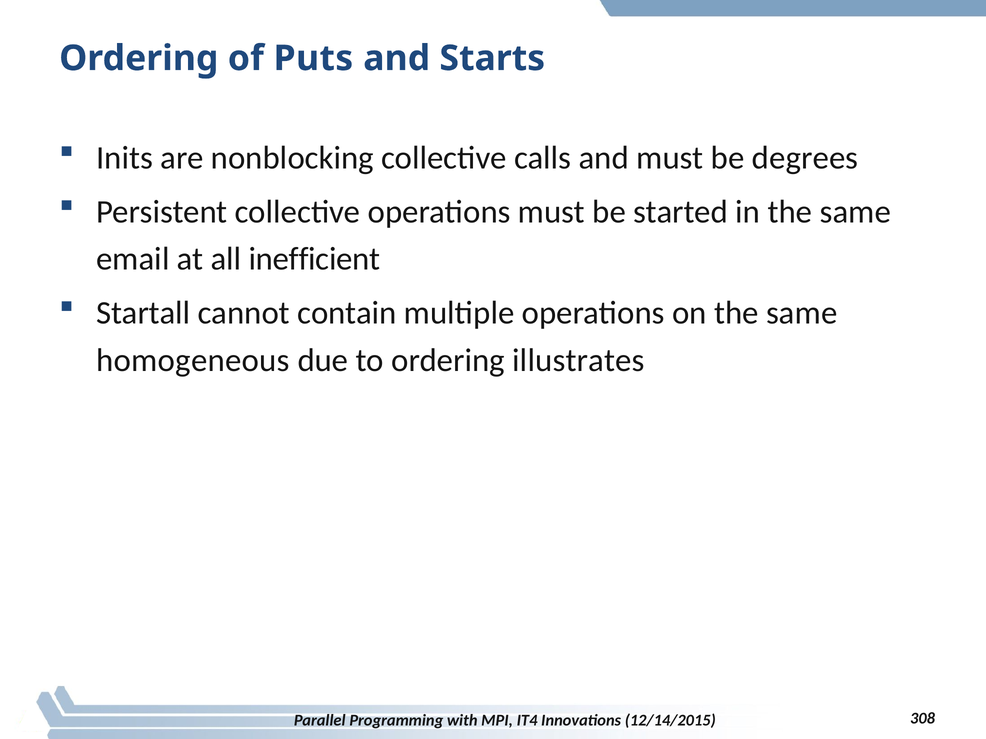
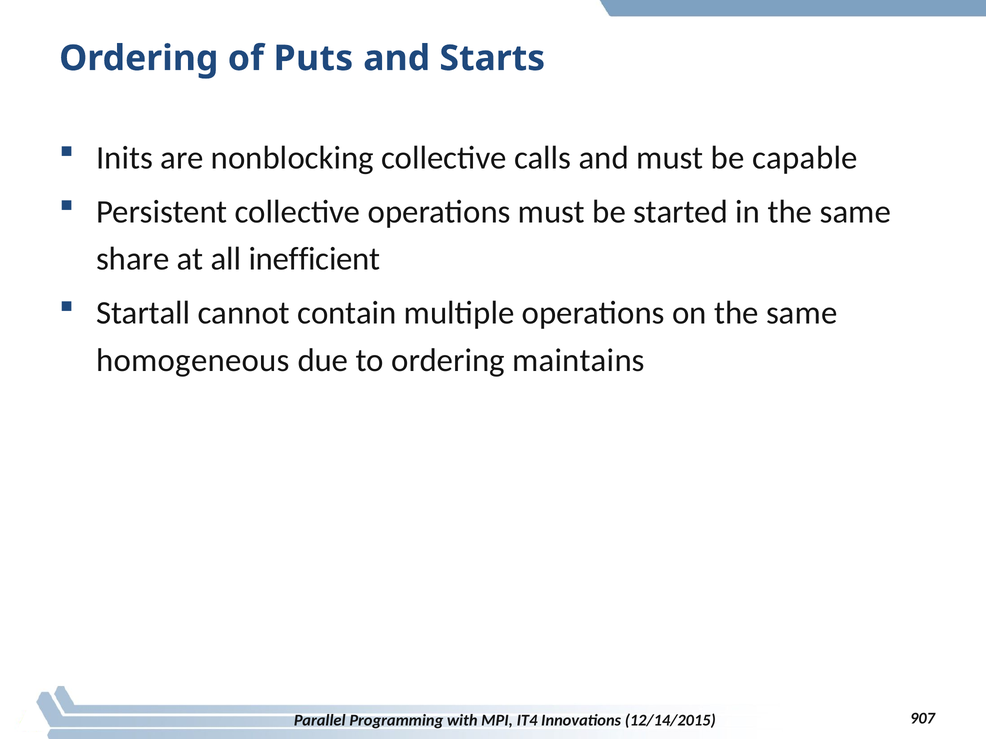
degrees: degrees -> capable (805, 158)
email: email -> share (133, 259)
illustrates: illustrates -> maintains (578, 360)
308: 308 -> 907 (923, 719)
